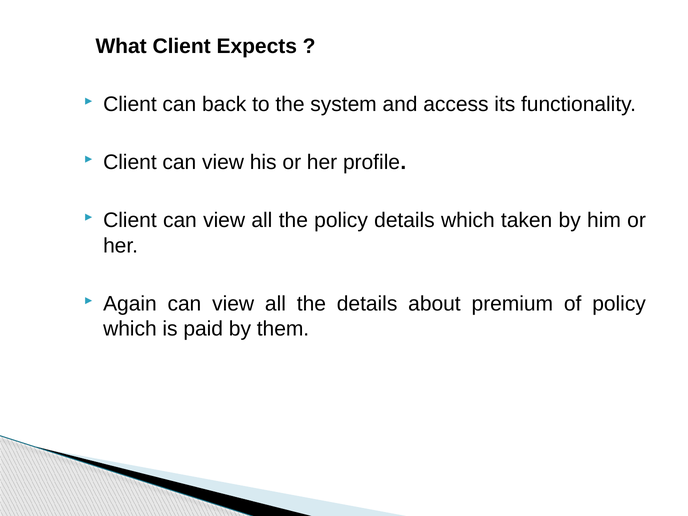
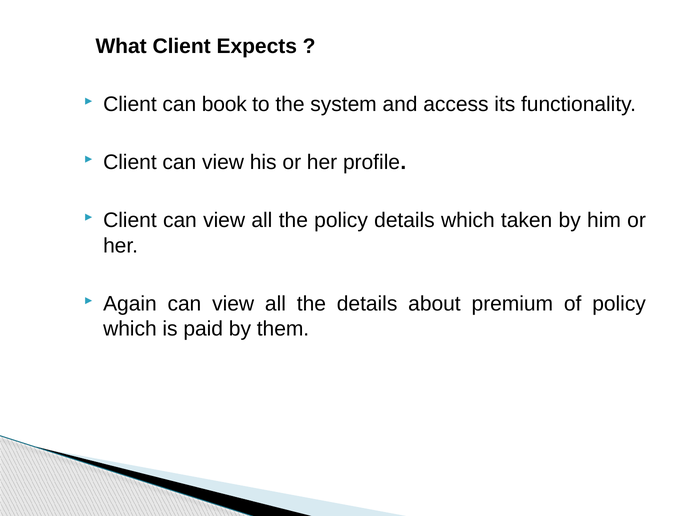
back: back -> book (224, 104)
